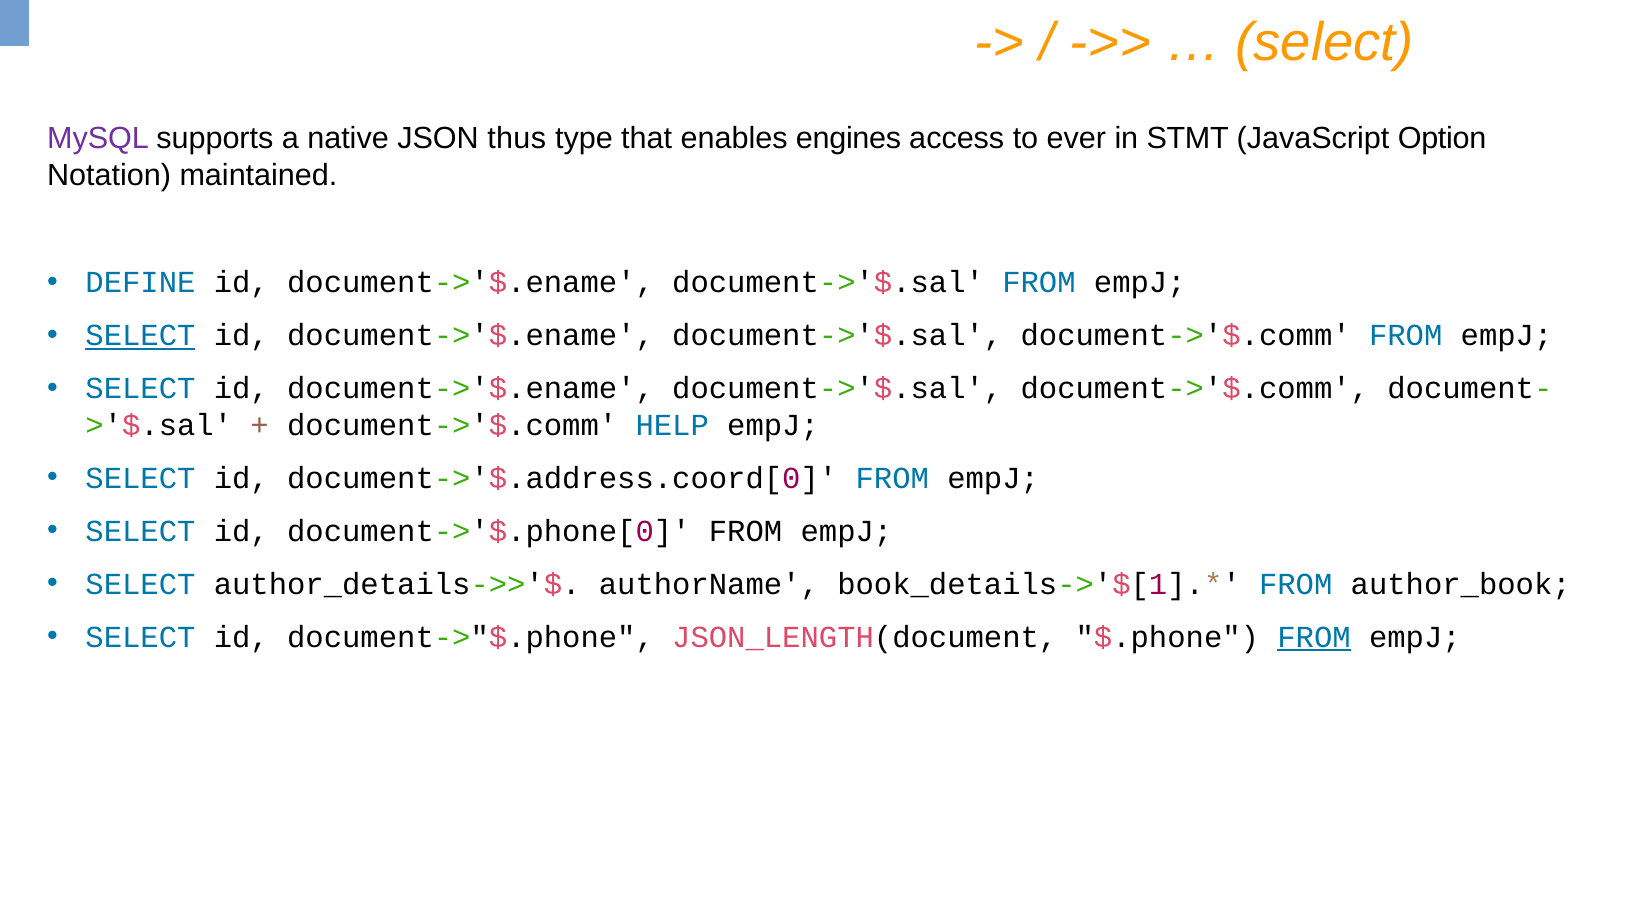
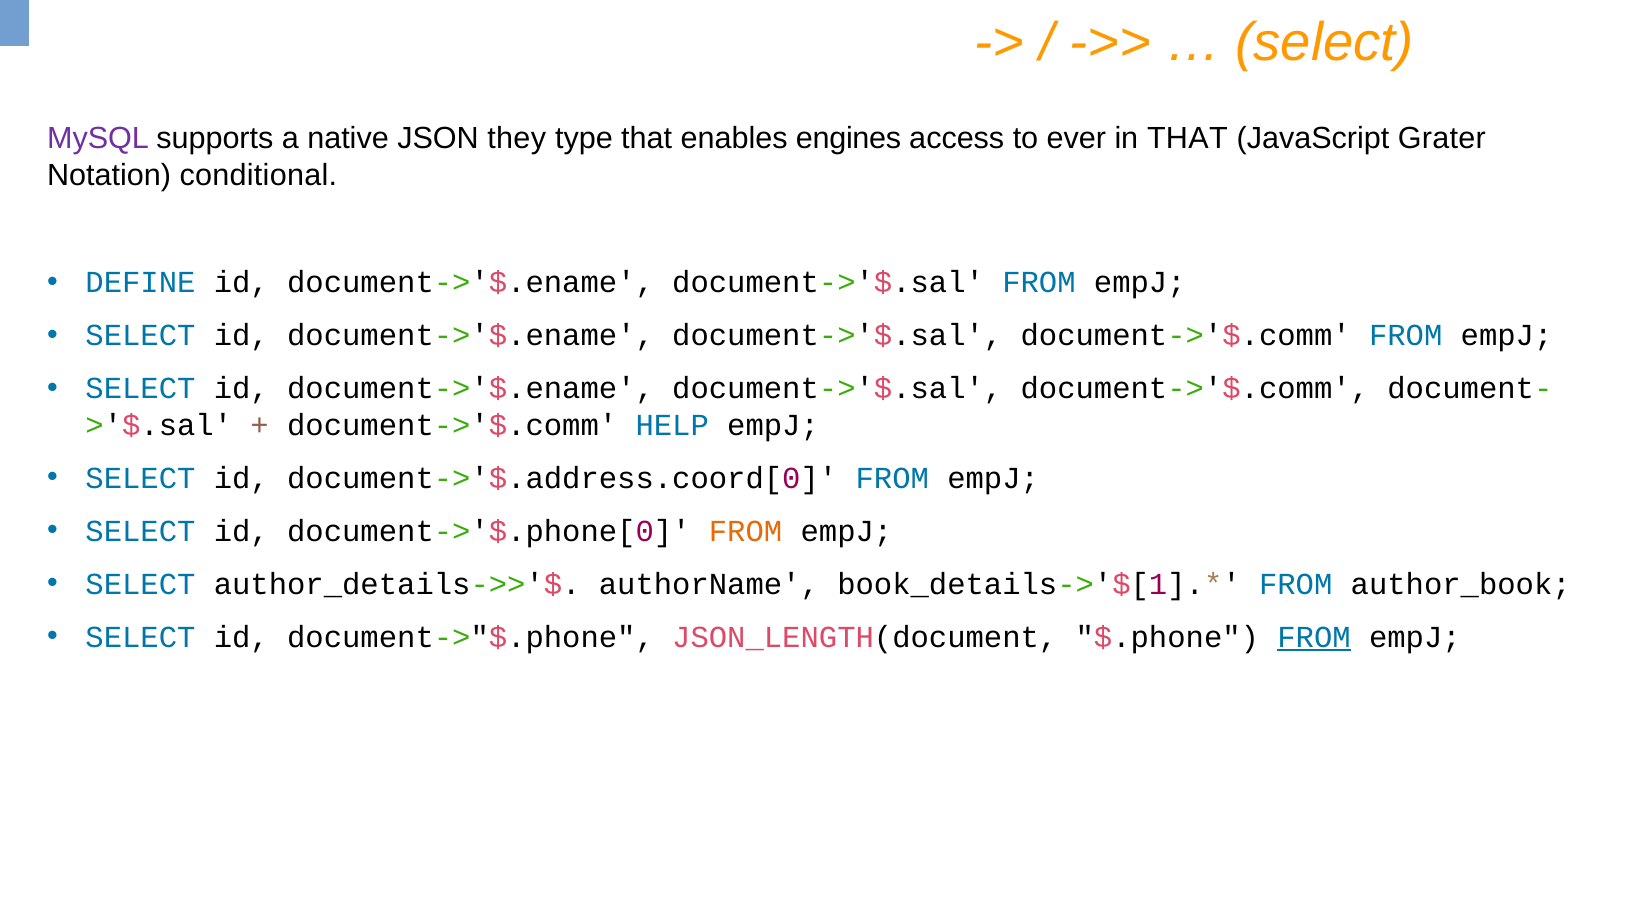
thus: thus -> they (517, 138)
in STMT: STMT -> THAT (1187, 138)
Option: Option -> Grater (1442, 138)
maintained: maintained -> conditional (258, 175)
SELECT underline: present -> none (140, 336)
FROM colour: black -> orange (746, 531)
